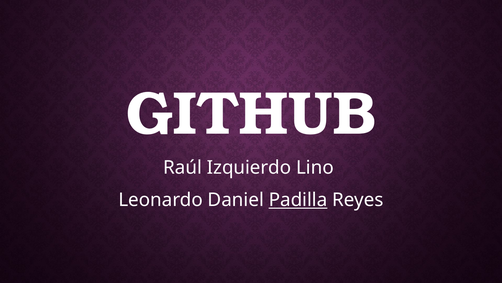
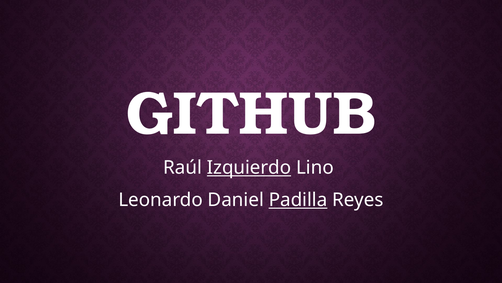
Izquierdo underline: none -> present (249, 167)
